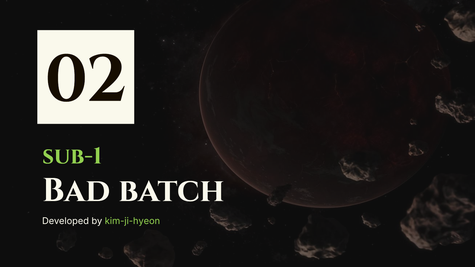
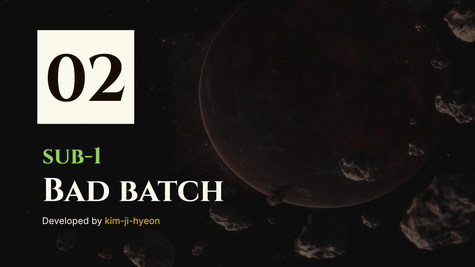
kim-ji-hyeon colour: light green -> yellow (132, 221)
